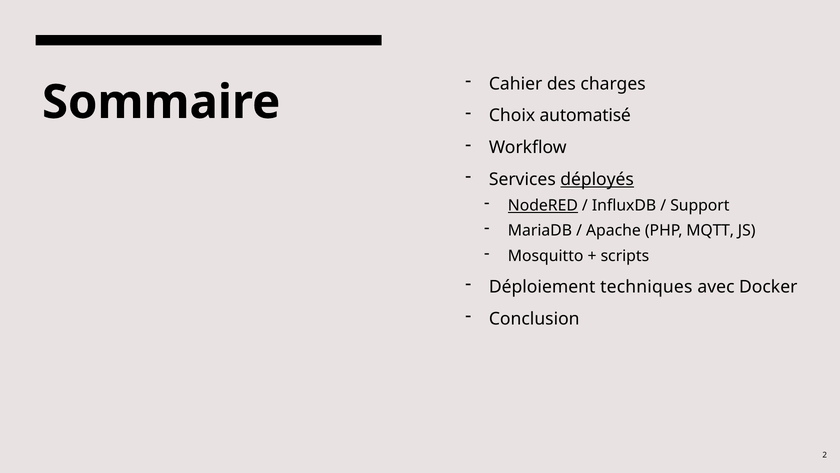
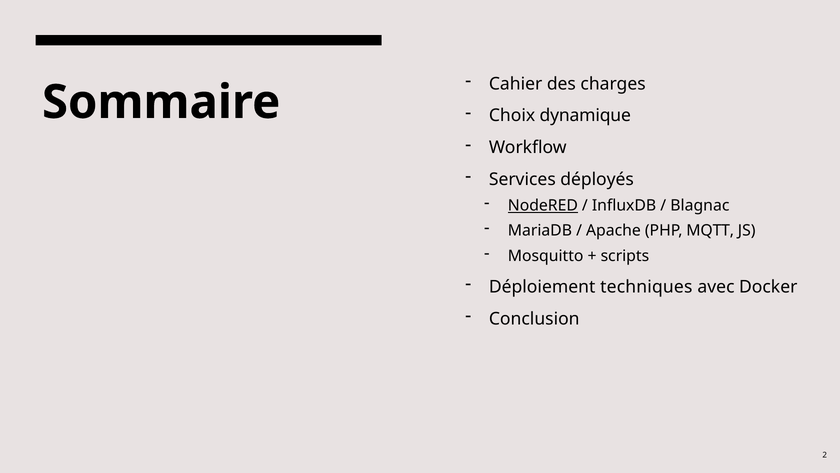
automatisé: automatisé -> dynamique (585, 116)
déployés underline: present -> none (597, 179)
Support: Support -> Blagnac (700, 205)
